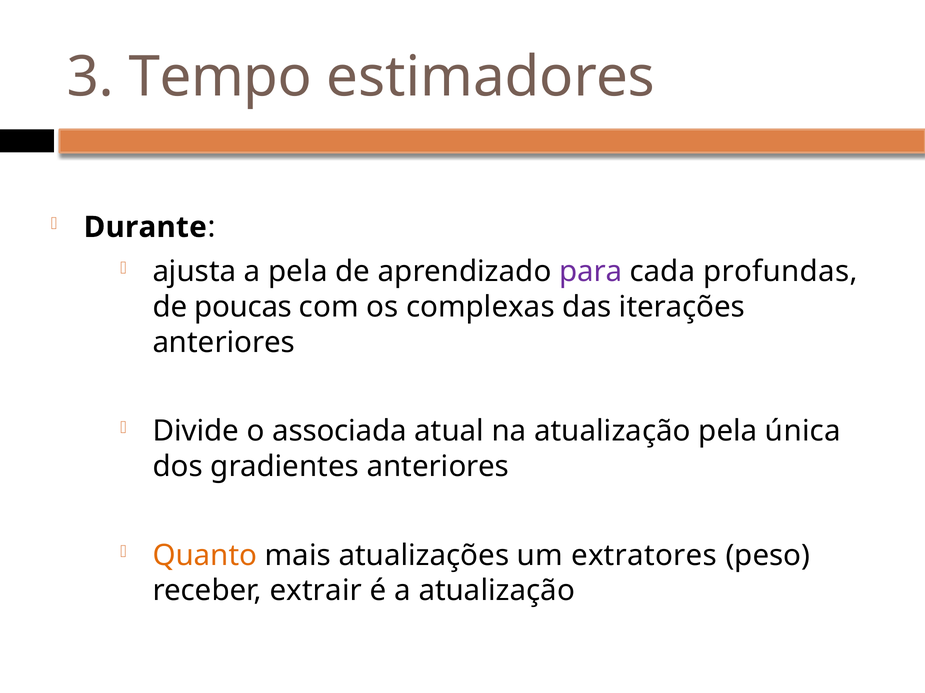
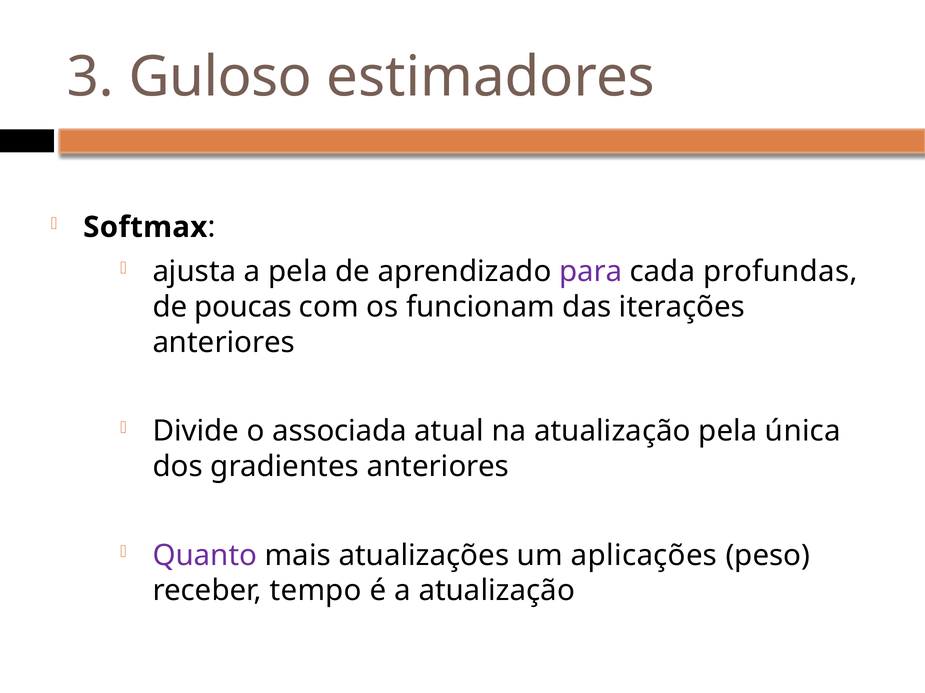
Tempo: Tempo -> Guloso (220, 77)
Durante: Durante -> Softmax (145, 227)
complexas: complexas -> funcionam (480, 307)
Quanto colour: orange -> purple (205, 556)
extratores: extratores -> aplicações (644, 556)
extrair: extrair -> tempo (316, 591)
